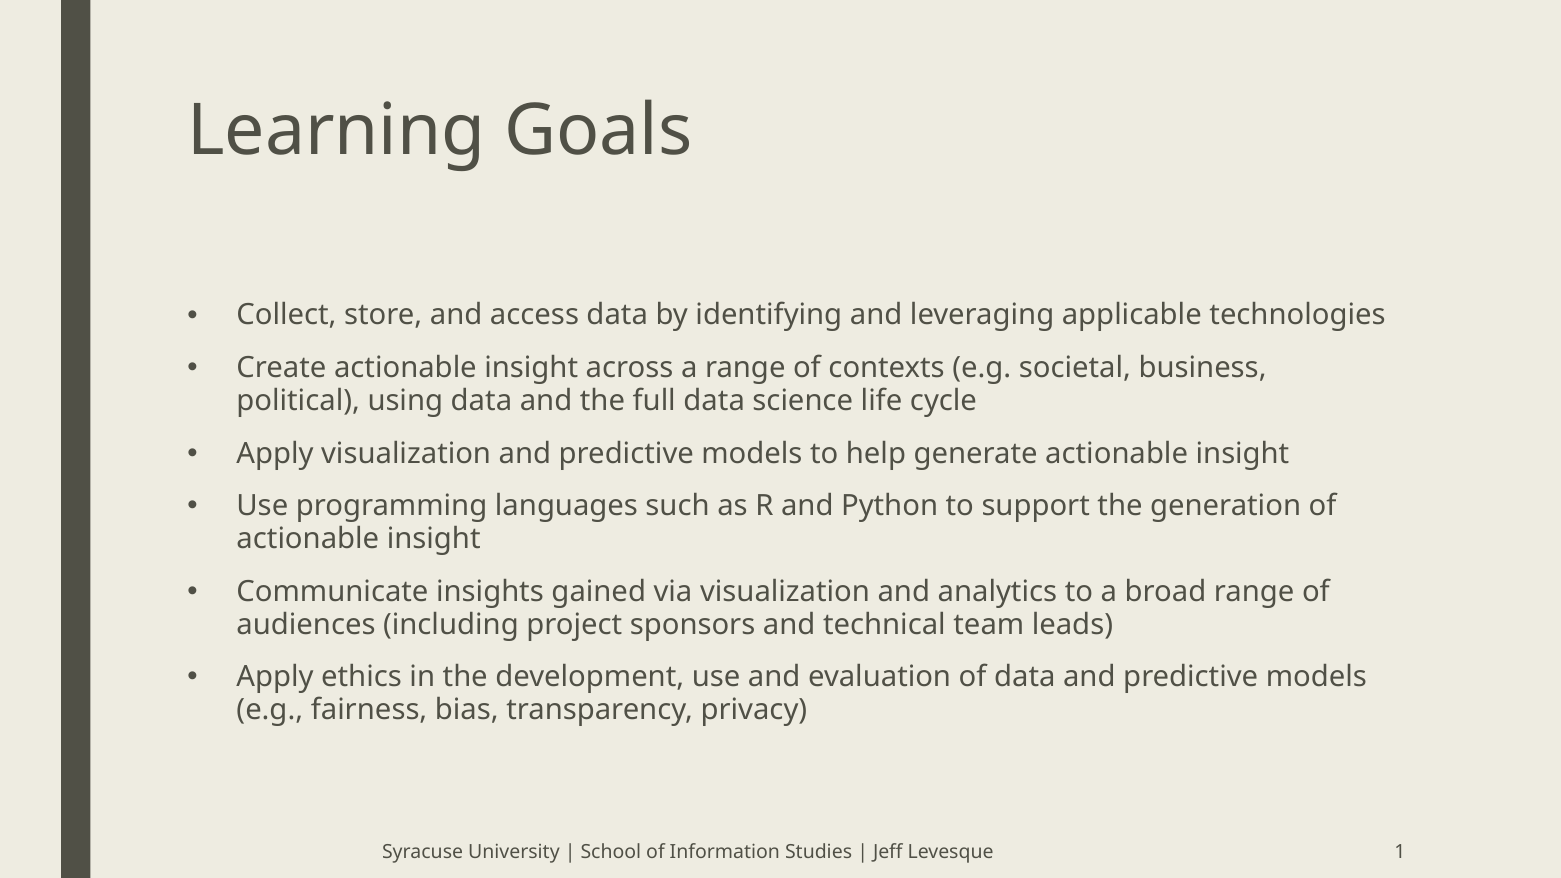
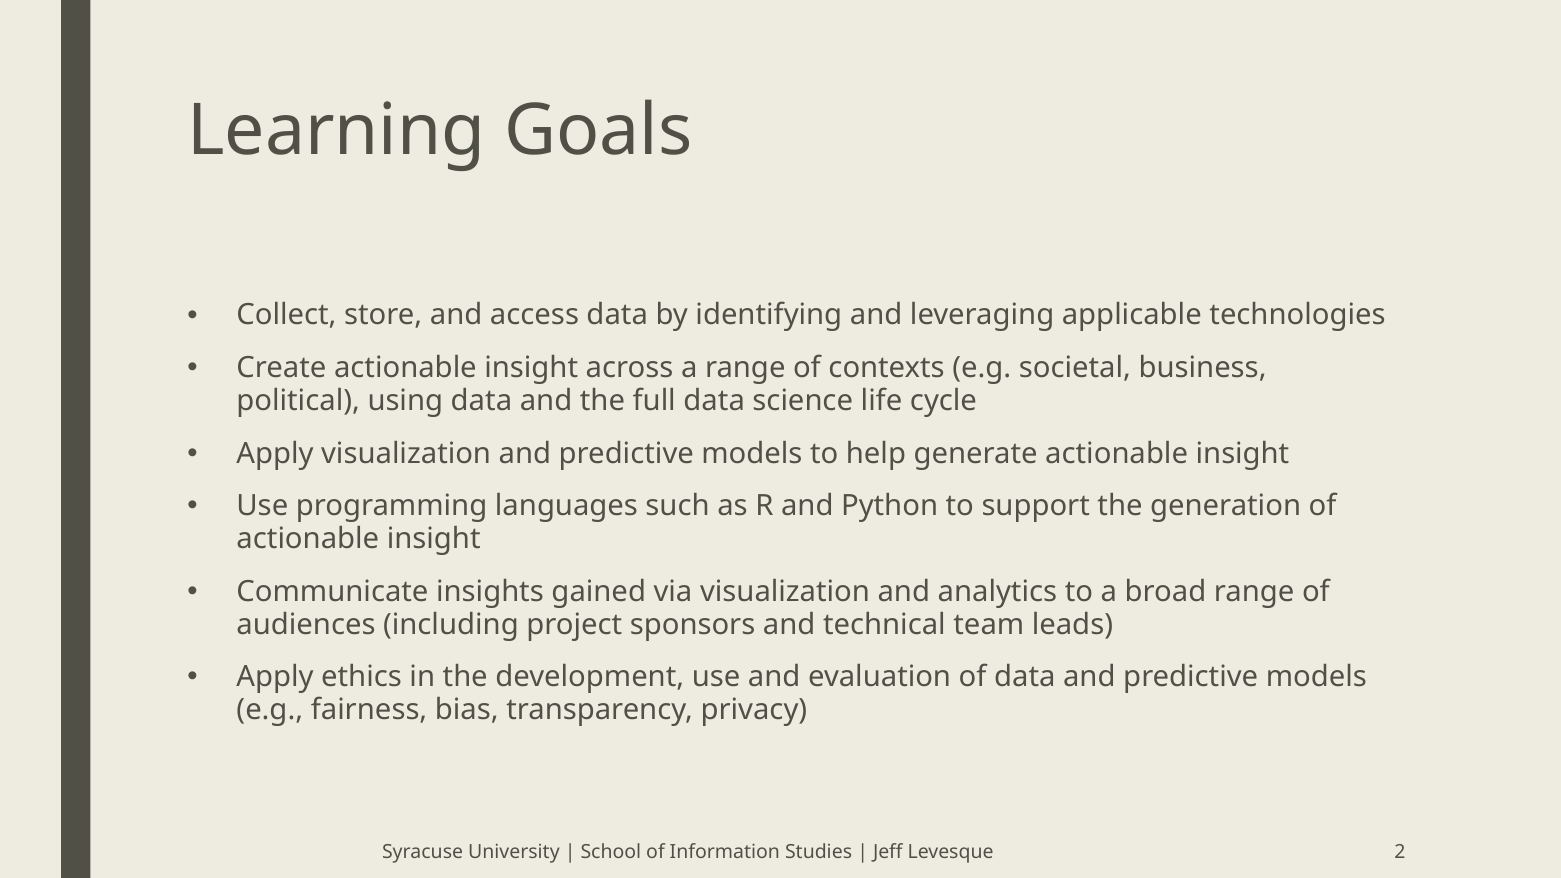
1: 1 -> 2 (1400, 852)
